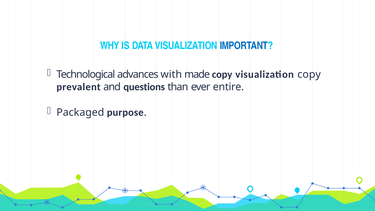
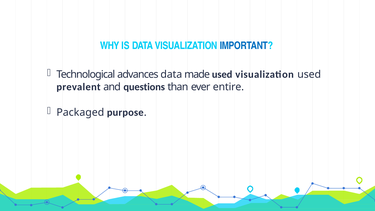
advances with: with -> data (171, 74)
made copy: copy -> used (222, 74)
visualization copy: copy -> used (309, 74)
